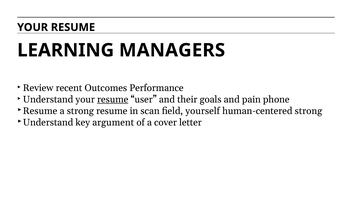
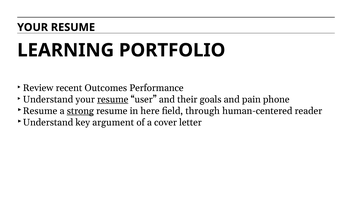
MANAGERS: MANAGERS -> PORTFOLIO (172, 50)
strong underline: none -> present (80, 111)
scan: scan -> here (150, 111)
yourself: yourself -> through (203, 111)
human-centered strong: strong -> reader (308, 111)
